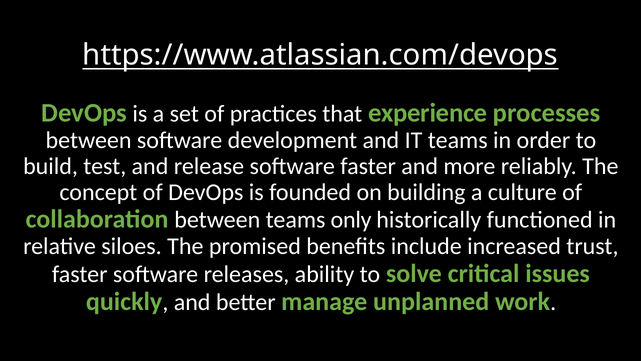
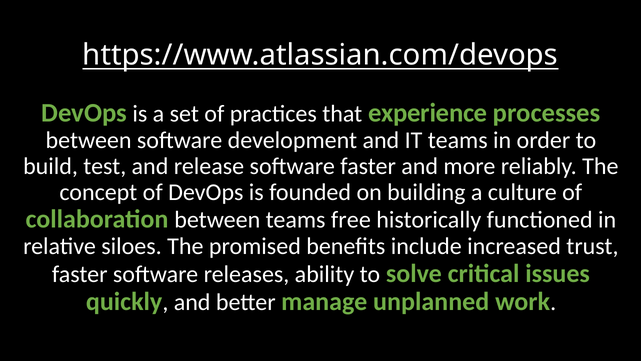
only: only -> free (351, 220)
